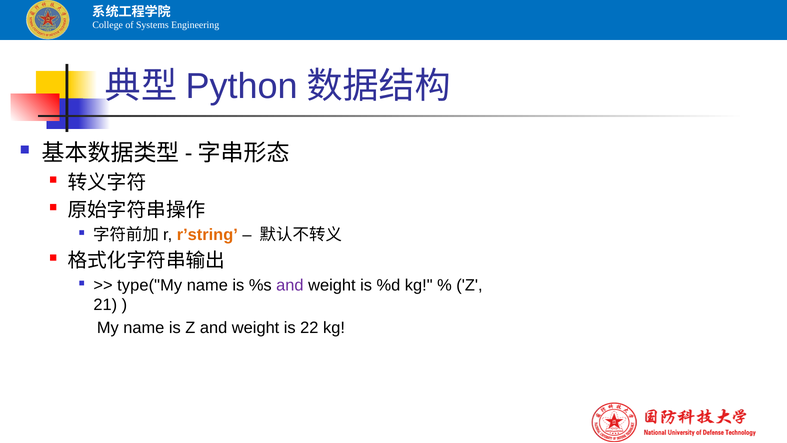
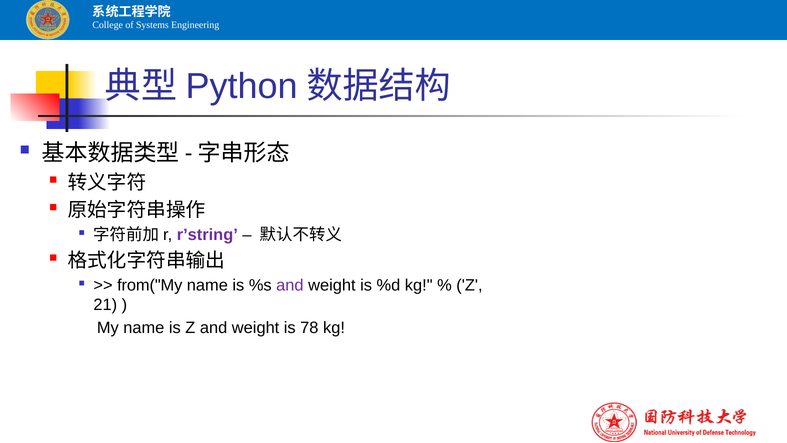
r’string colour: orange -> purple (207, 235)
type("My: type("My -> from("My (150, 285)
22: 22 -> 78 (309, 328)
